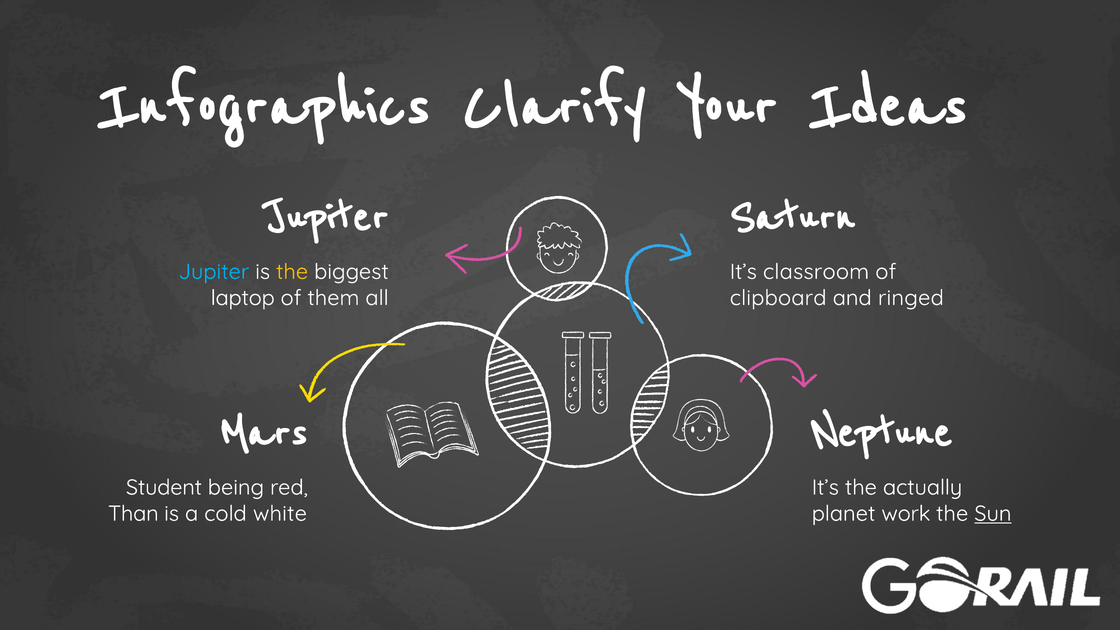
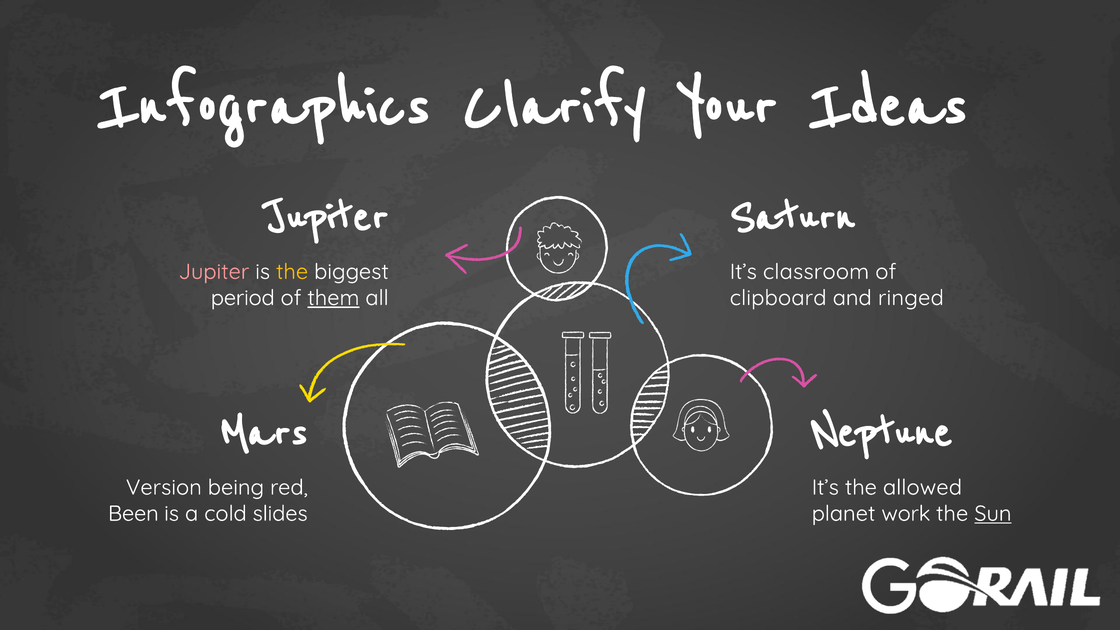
Jupiter colour: light blue -> pink (214, 272)
laptop: laptop -> period (243, 298)
them underline: none -> present (333, 298)
Student: Student -> Version (164, 487)
actually: actually -> allowed (922, 487)
Than: Than -> Been (133, 514)
white: white -> slides (280, 514)
